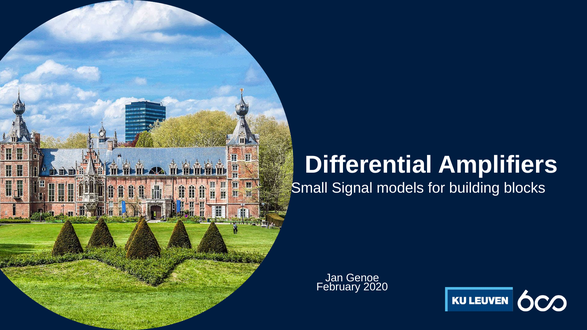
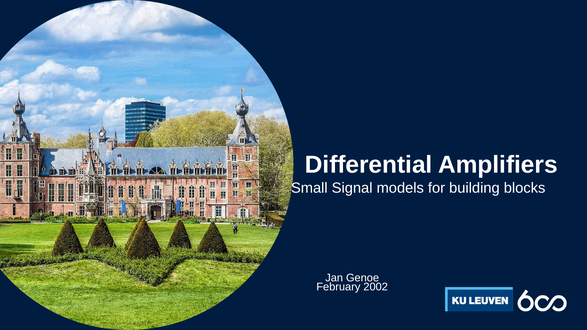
2020: 2020 -> 2002 (376, 287)
